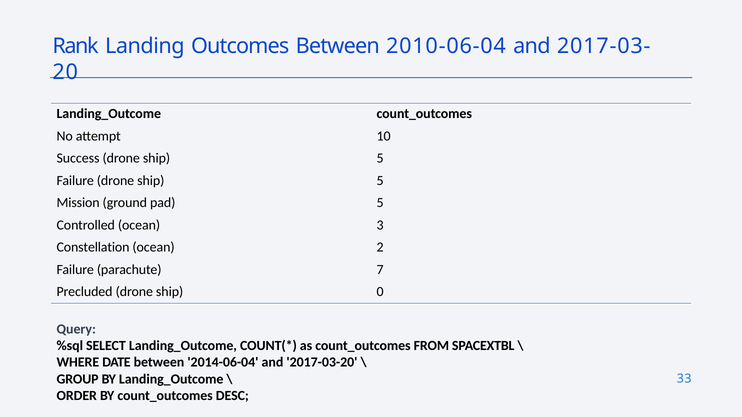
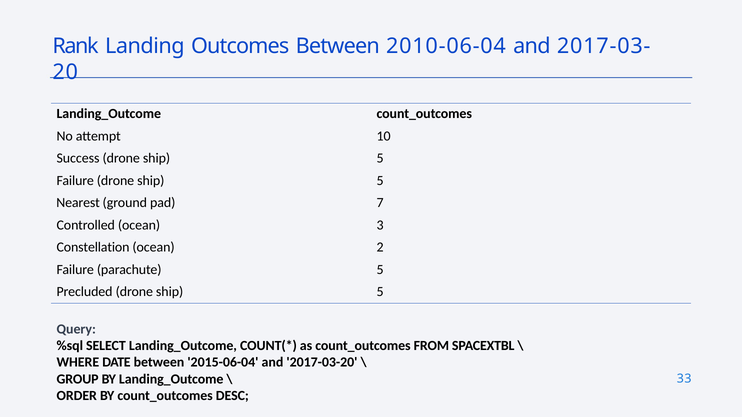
Mission: Mission -> Nearest (78, 203)
pad 5: 5 -> 7 (380, 203)
parachute 7: 7 -> 5 (380, 270)
Precluded drone ship 0: 0 -> 5 (380, 292)
2014-06-04: 2014-06-04 -> 2015-06-04 (223, 363)
